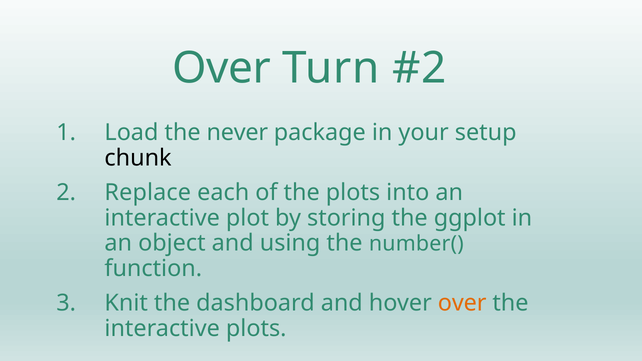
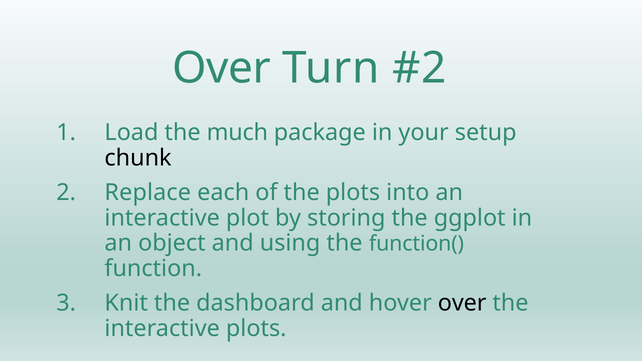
never: never -> much (237, 133)
number(: number( -> function( (416, 244)
over colour: orange -> black (462, 303)
